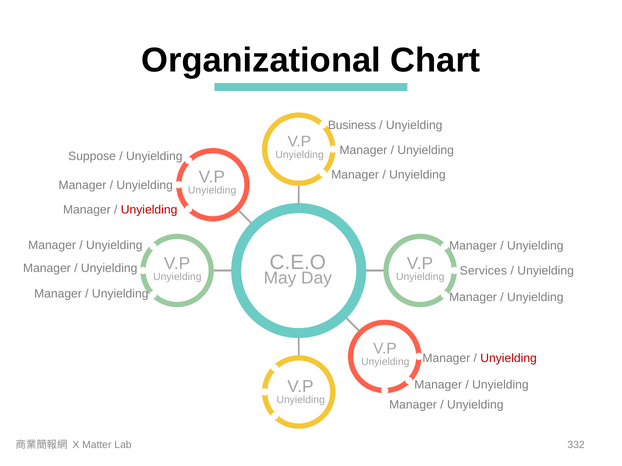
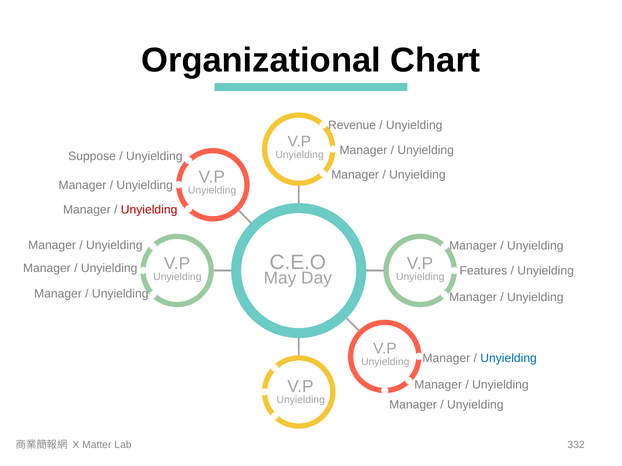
Business: Business -> Revenue (352, 125)
Services: Services -> Features (483, 271)
Unyielding colour: red -> blue (509, 358)
